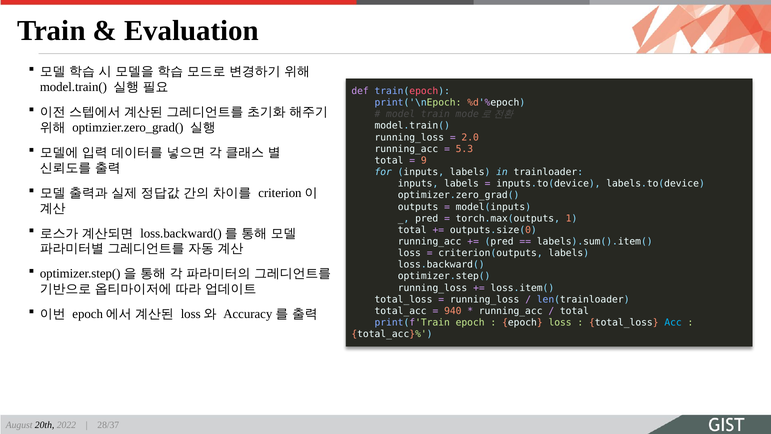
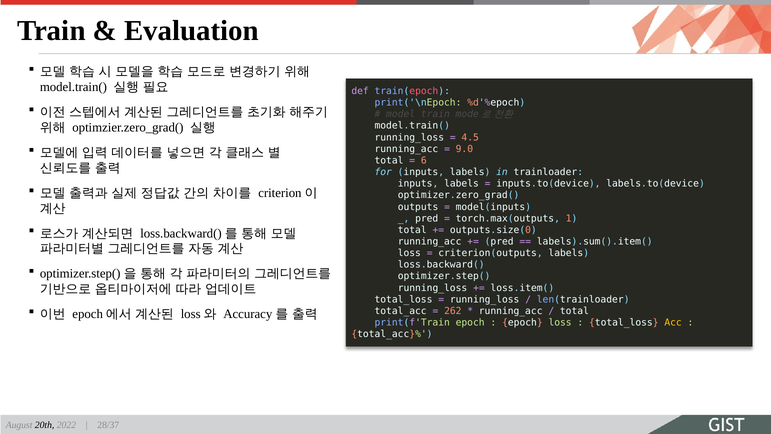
2.0: 2.0 -> 4.5 (470, 137)
5.3: 5.3 -> 9.0 (464, 149)
9: 9 -> 6 (424, 160)
940: 940 -> 262 (453, 311)
Acc colour: light blue -> yellow (673, 322)
